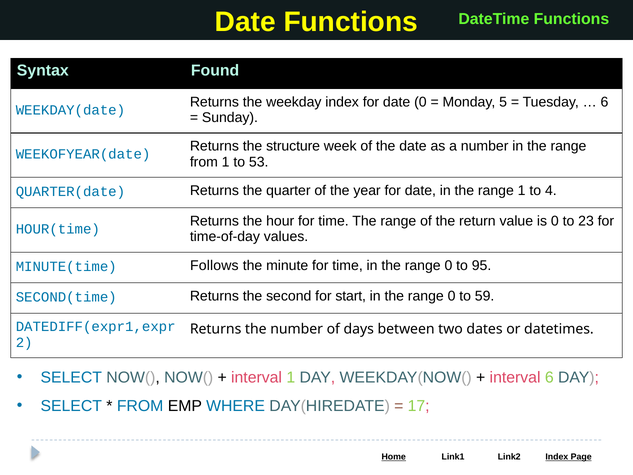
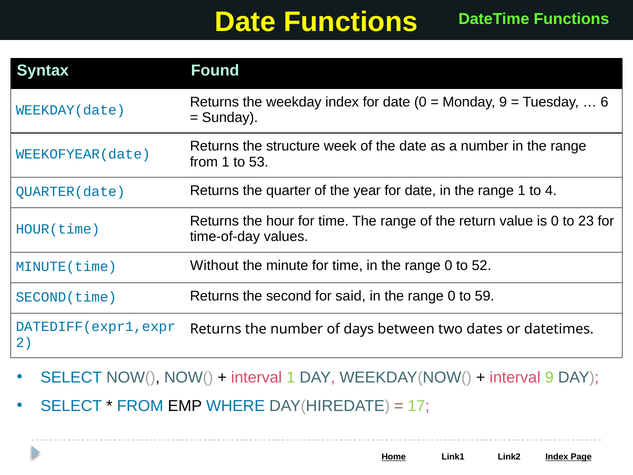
Monday 5: 5 -> 9 (503, 102)
Follows: Follows -> Without (214, 265)
95: 95 -> 52 (482, 265)
start: start -> said (351, 296)
interval 6: 6 -> 9 (549, 377)
